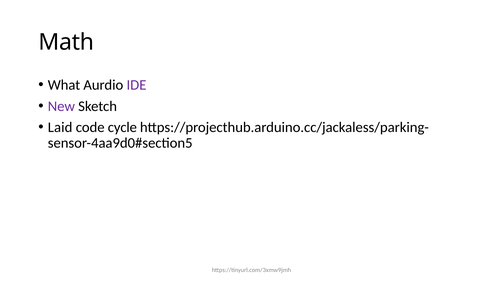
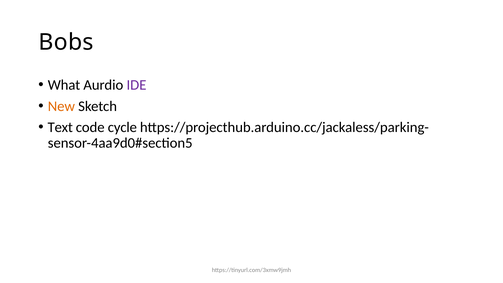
Math: Math -> Bobs (66, 42)
New colour: purple -> orange (61, 106)
Laid: Laid -> Text (60, 127)
